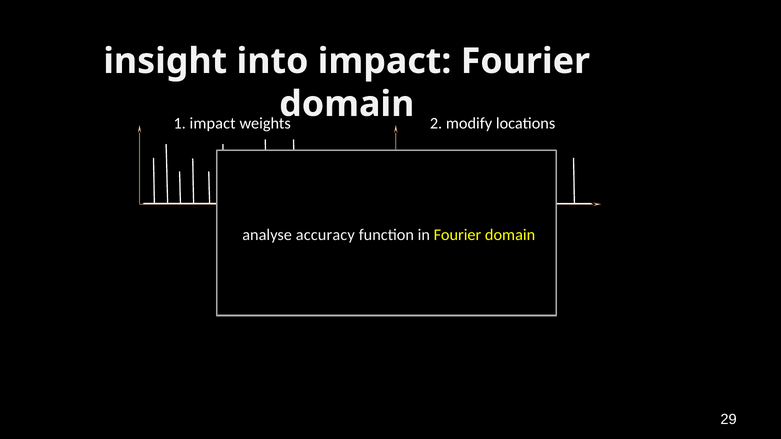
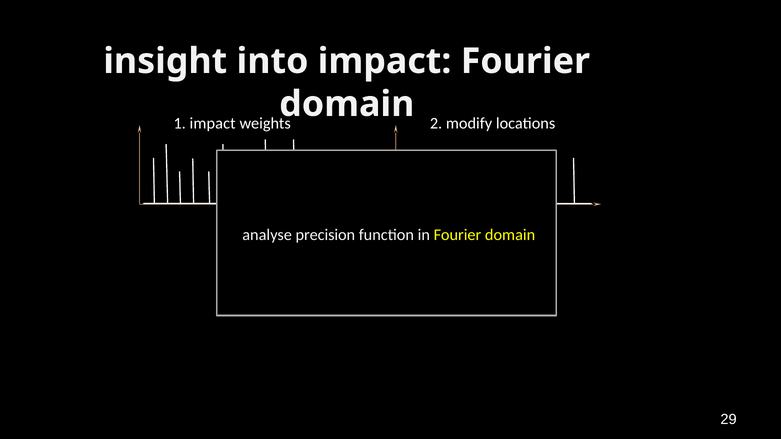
accuracy: accuracy -> precision (325, 235)
